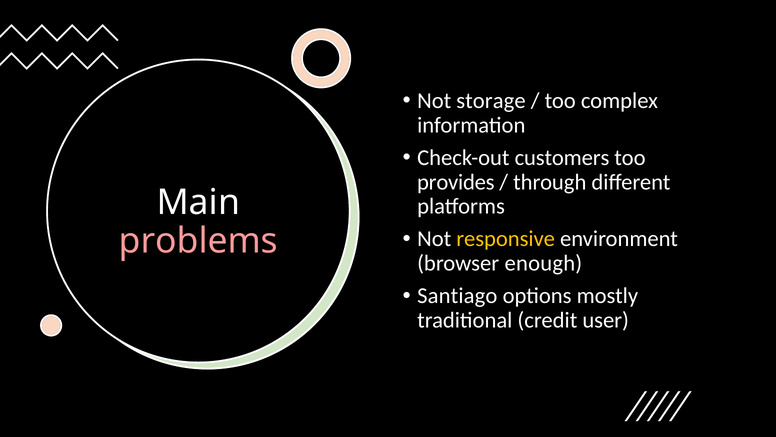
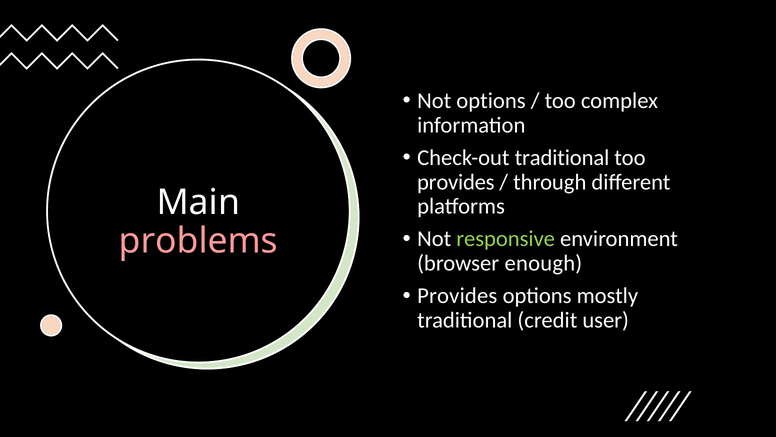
Not storage: storage -> options (491, 101)
Check-out customers: customers -> traditional (562, 157)
responsive colour: yellow -> light green (506, 239)
Santiago: Santiago -> Provides (457, 296)
